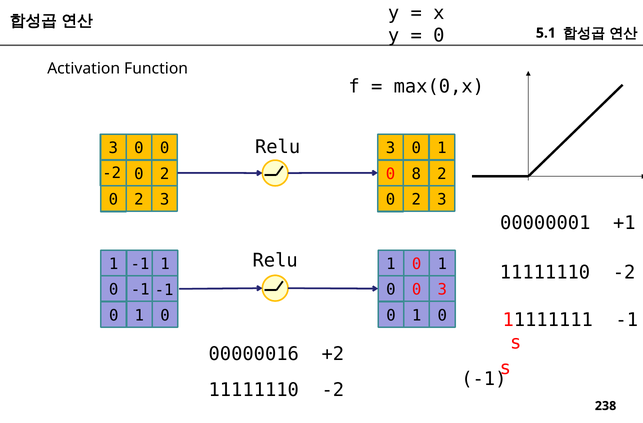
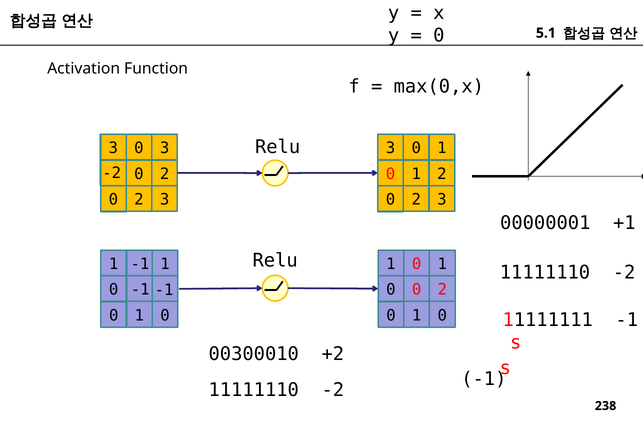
3 0 0: 0 -> 3 (165, 148)
8: 8 -> 1 (416, 174)
0 0 3: 3 -> 2 (442, 289)
00000016: 00000016 -> 00300010 (254, 353)
